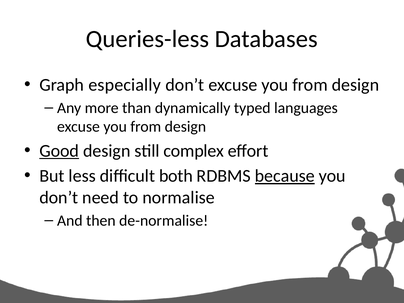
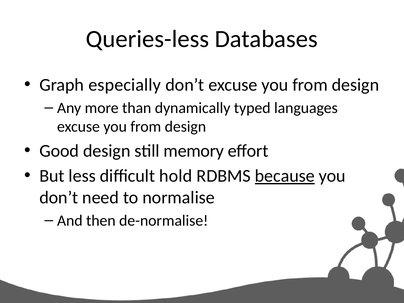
Good underline: present -> none (59, 151)
complex: complex -> memory (194, 151)
both: both -> hold (176, 176)
